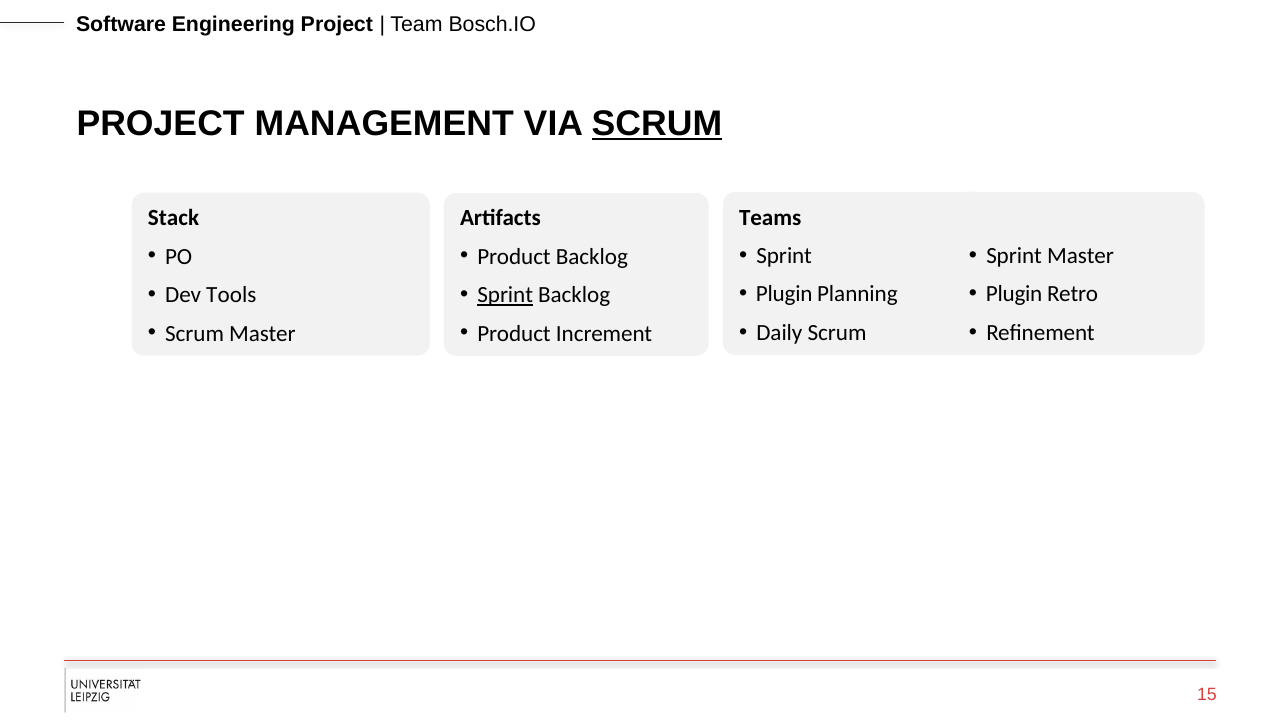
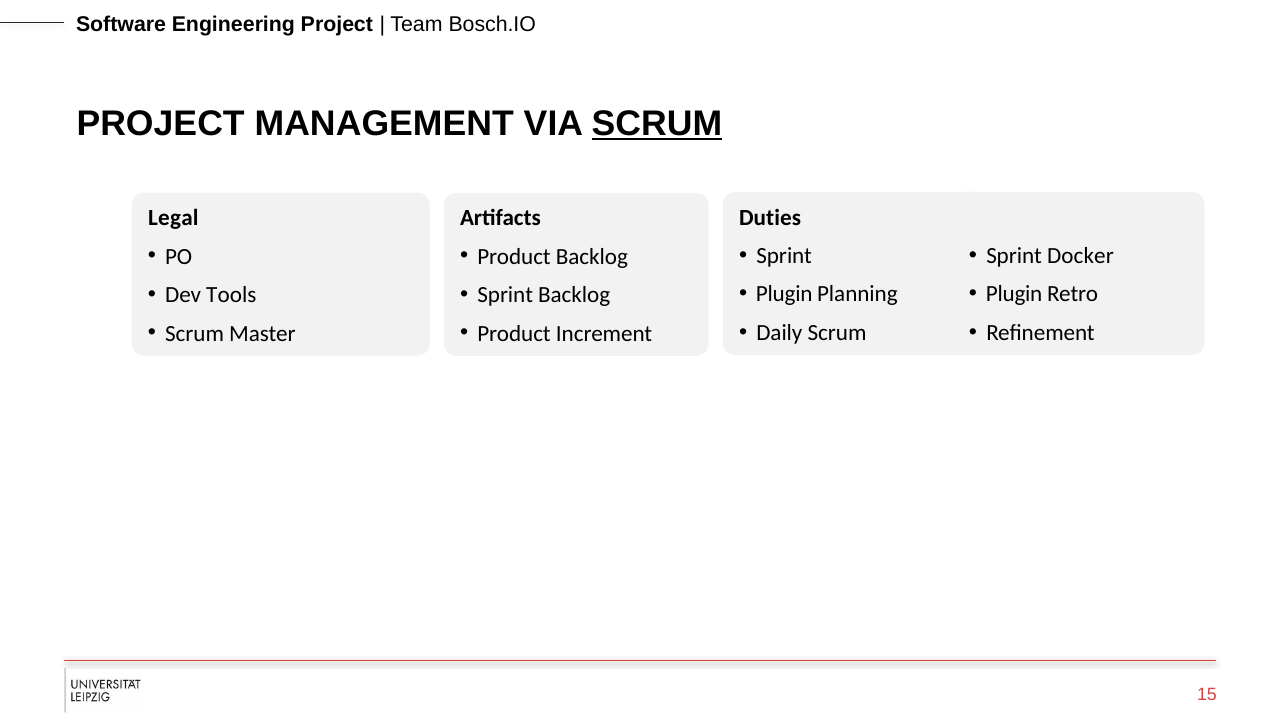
Teams: Teams -> Duties (770, 217)
Stack: Stack -> Legal (173, 218)
Sprint Master: Master -> Docker (1080, 256)
Sprint underline: present -> none (505, 295)
